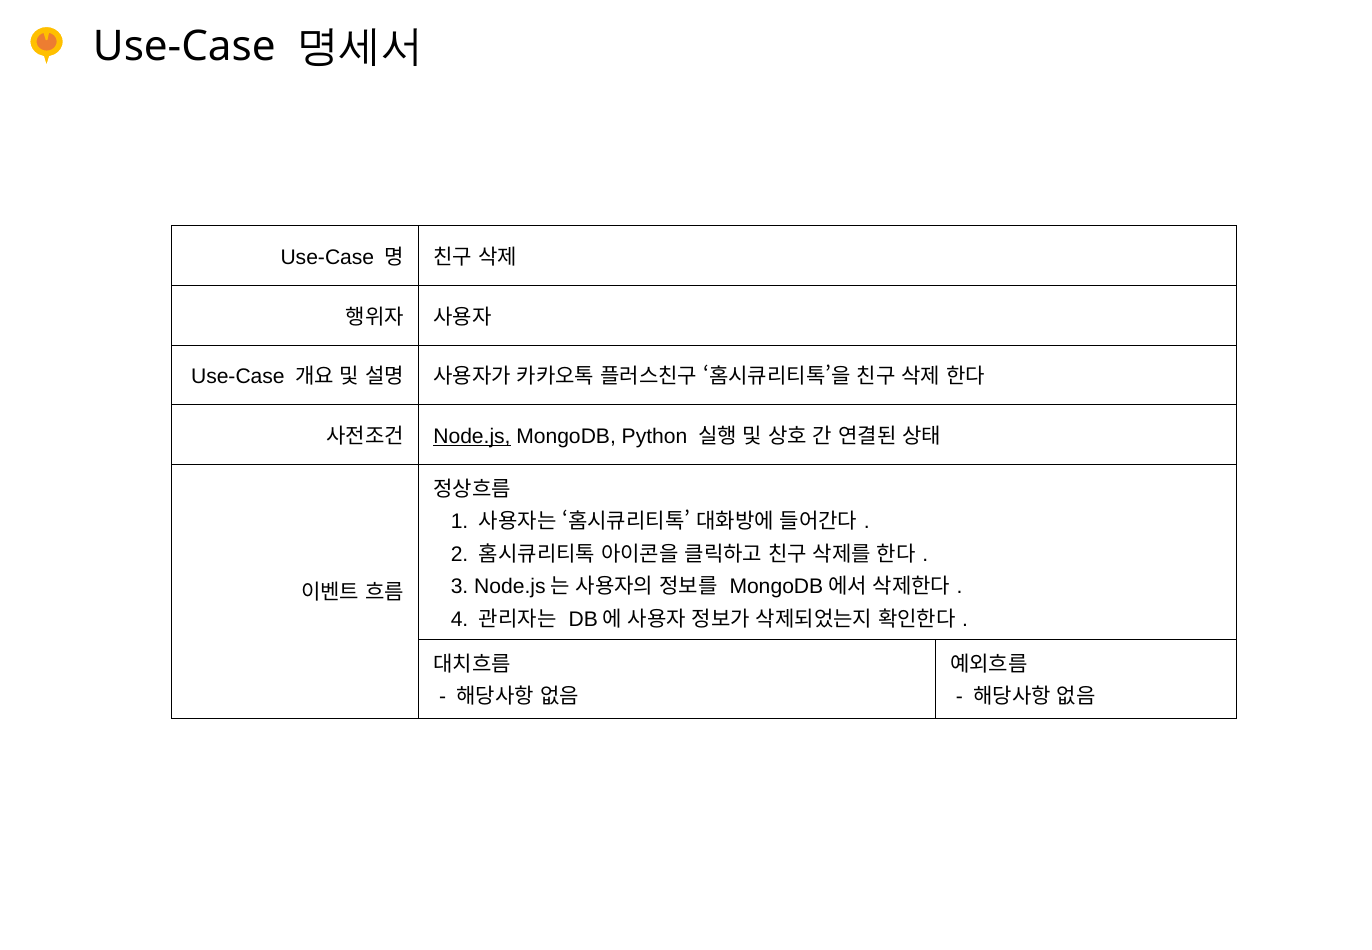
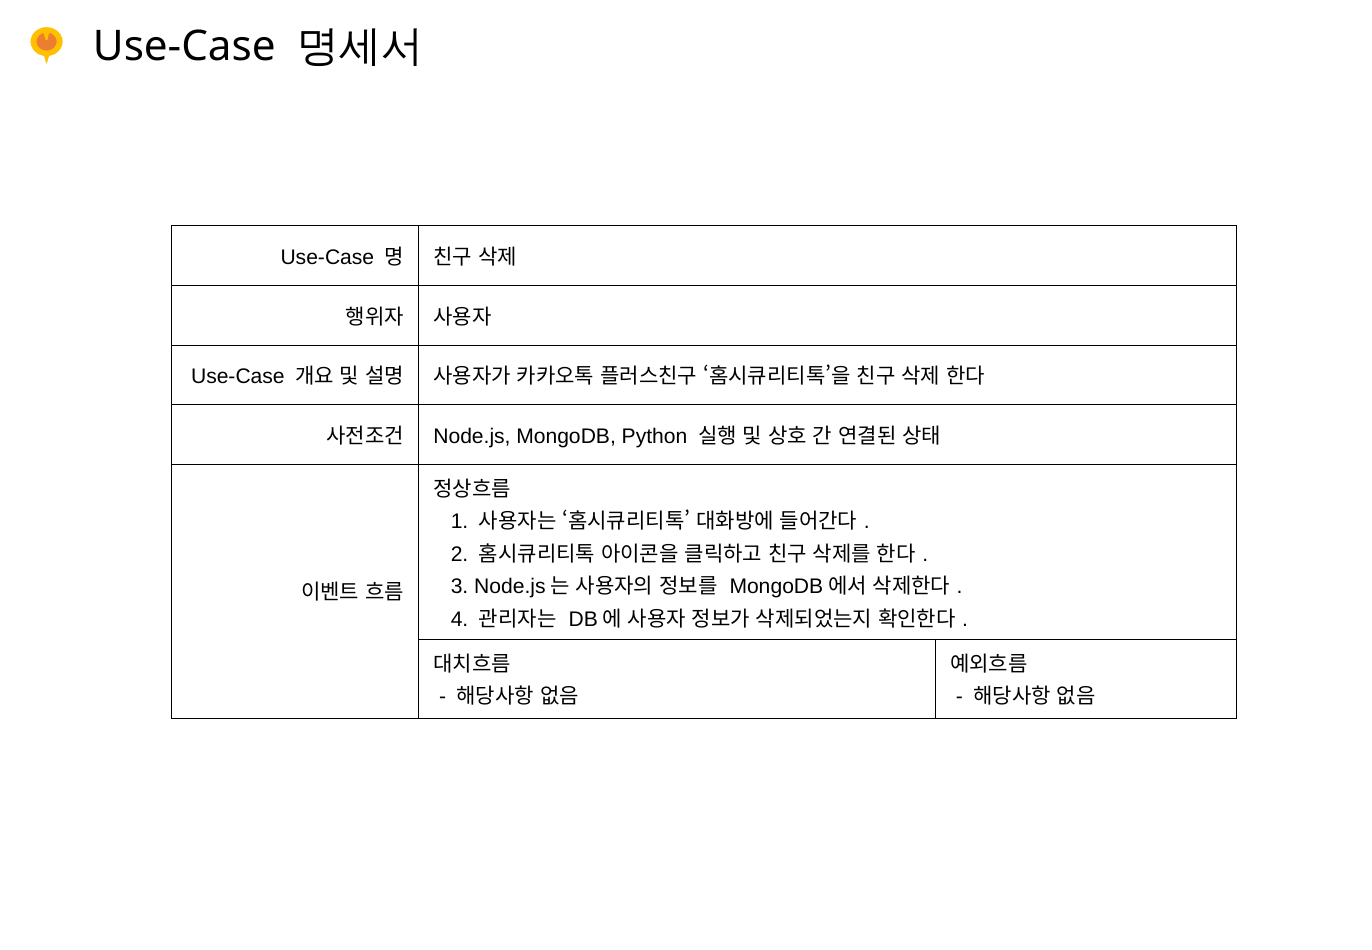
Node.js underline: present -> none (472, 437)
